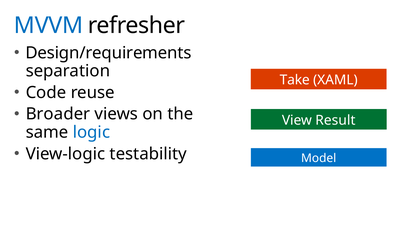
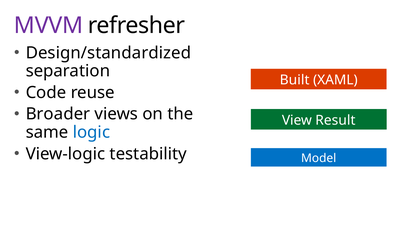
MVVM colour: blue -> purple (49, 25)
Design/requirements: Design/requirements -> Design/standardized (108, 53)
Take: Take -> Built (295, 80)
